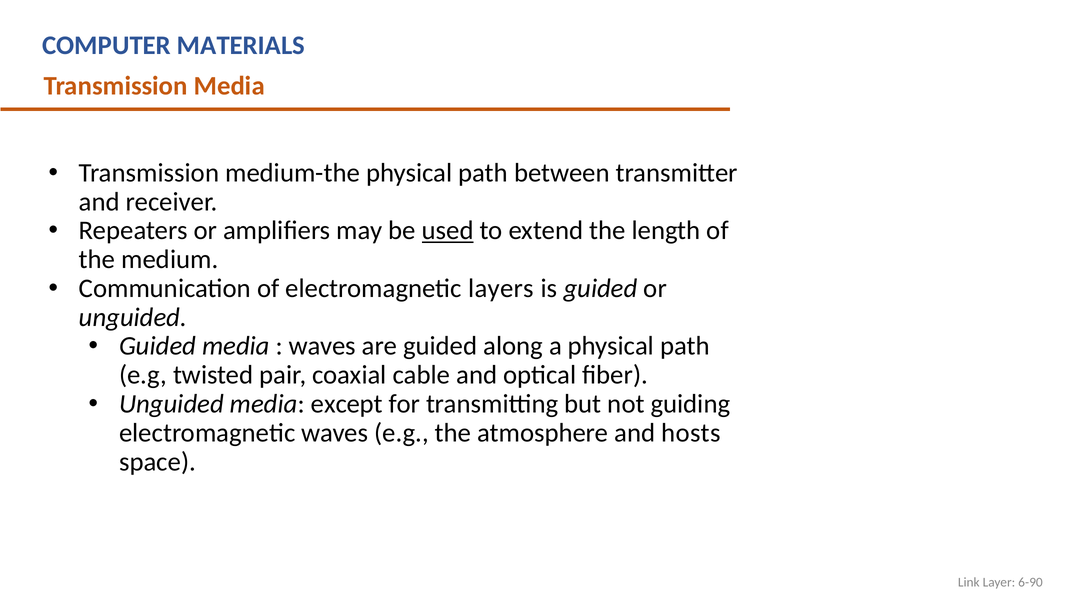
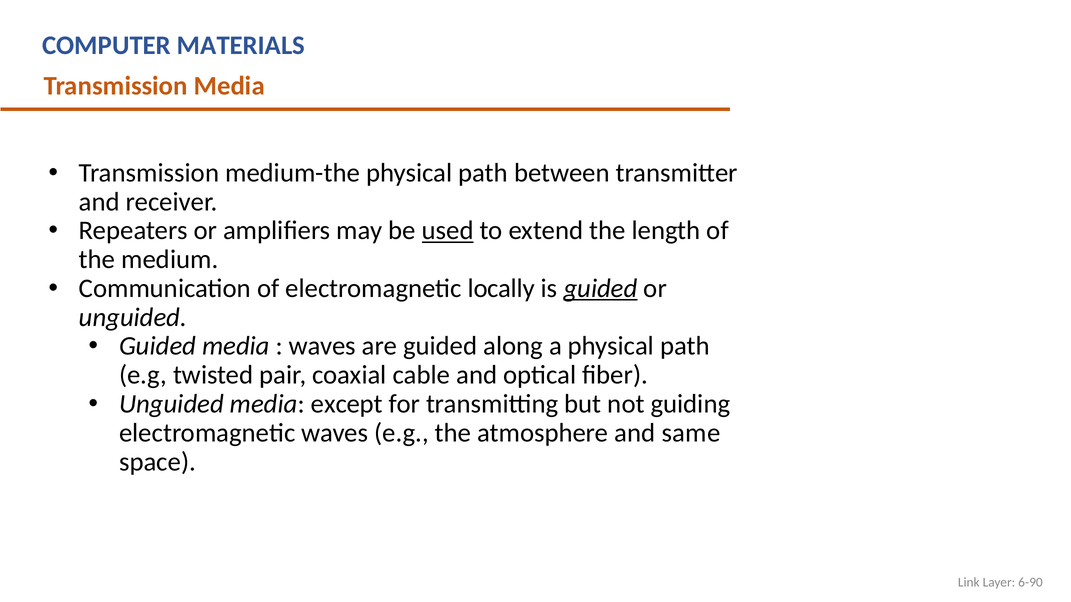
layers: layers -> locally (501, 289)
guided underline: none -> present (600, 289)
hosts: hosts -> same (691, 433)
